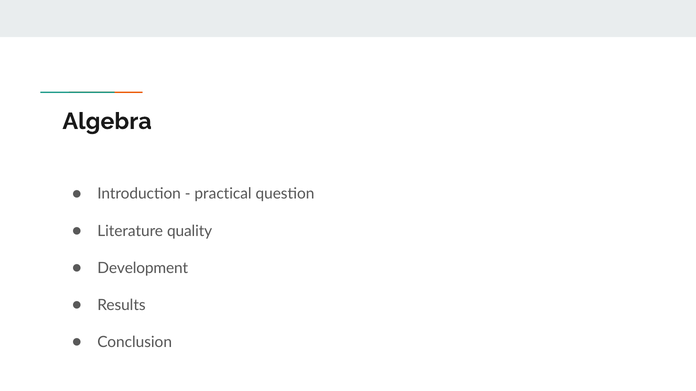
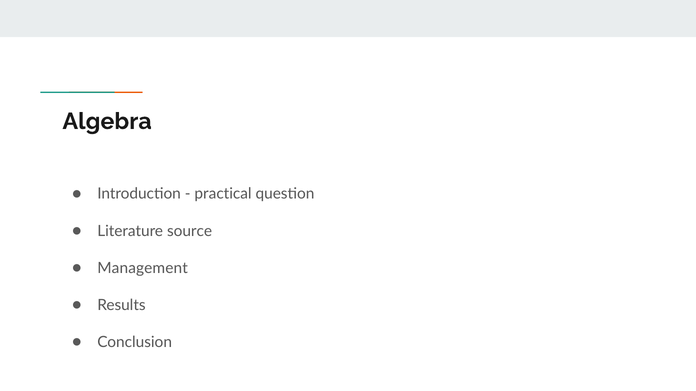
quality: quality -> source (190, 231)
Development: Development -> Management (143, 268)
